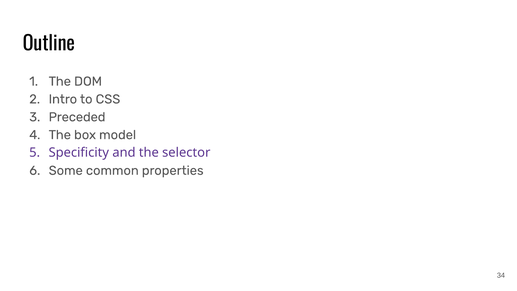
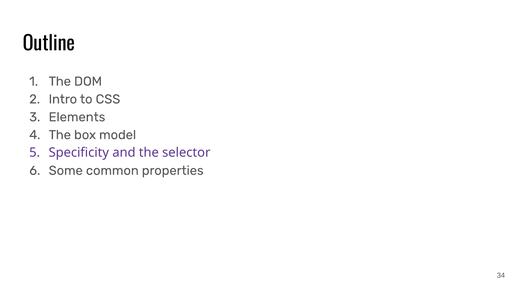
Preceded: Preceded -> Elements (77, 117)
